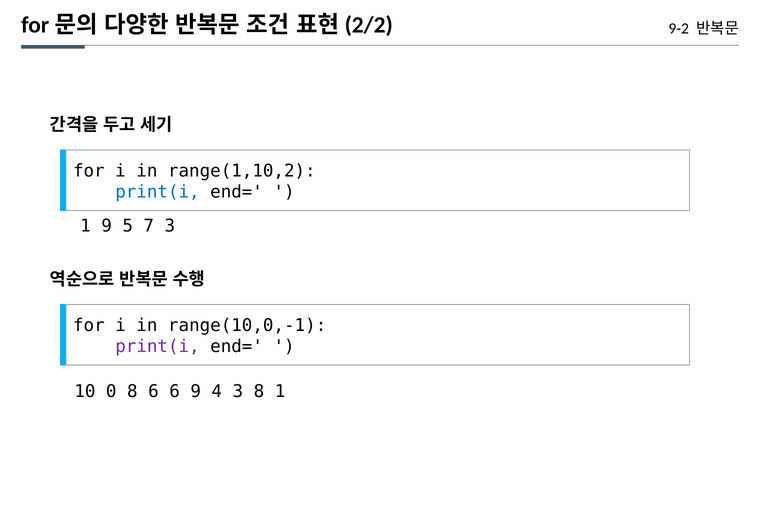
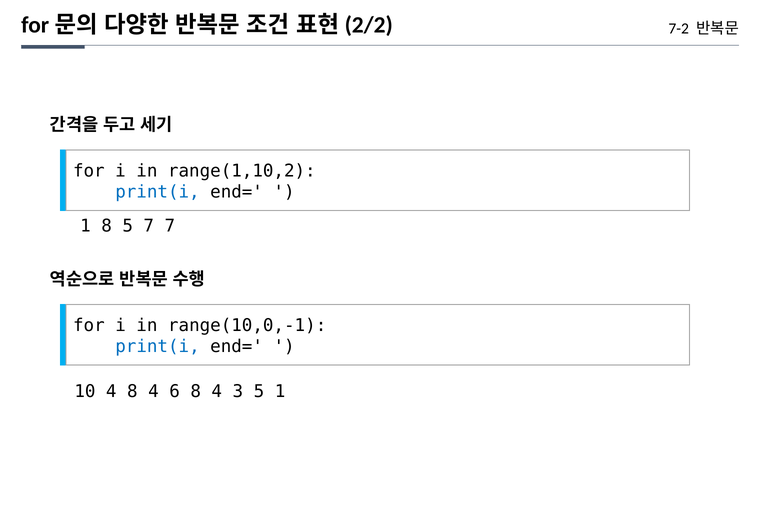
9-2: 9-2 -> 7-2 (679, 29)
1 9: 9 -> 8 (107, 226)
7 3: 3 -> 7 (170, 226)
print(i colour: purple -> blue (157, 347)
10 0: 0 -> 4 (111, 391)
6: 6 -> 4 (153, 391)
6 9: 9 -> 8 (196, 391)
3 8: 8 -> 5 (259, 391)
